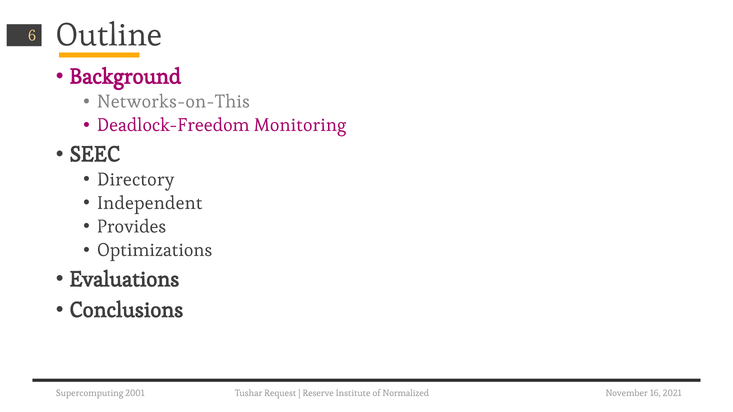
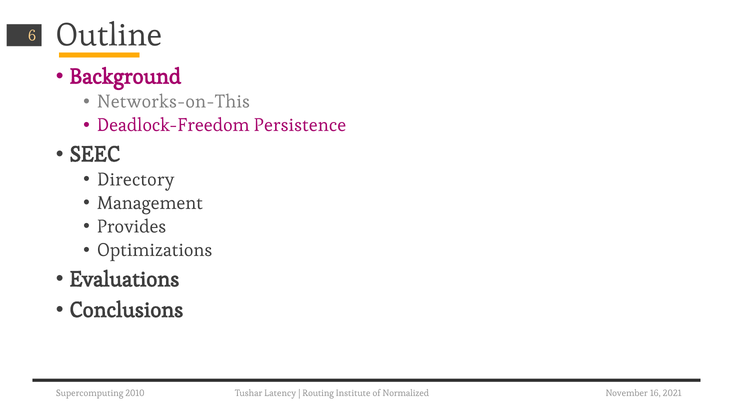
Monitoring: Monitoring -> Persistence (300, 125)
Independent: Independent -> Management (150, 203)
2001: 2001 -> 2010 (135, 393)
Request: Request -> Latency (280, 393)
Reserve: Reserve -> Routing (318, 393)
